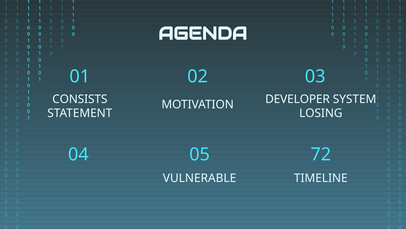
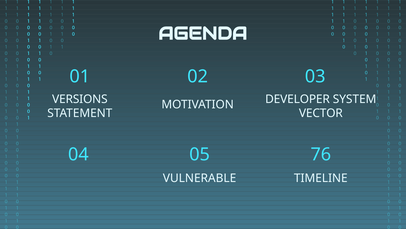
CONSISTS: CONSISTS -> VERSIONS (80, 99)
LOSING: LOSING -> VECTOR (321, 113)
72: 72 -> 76 (321, 154)
